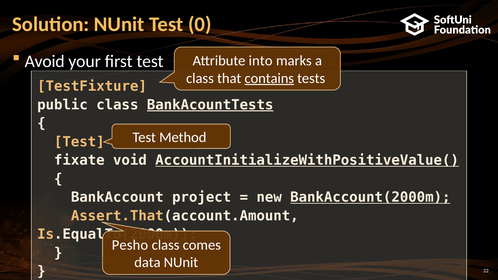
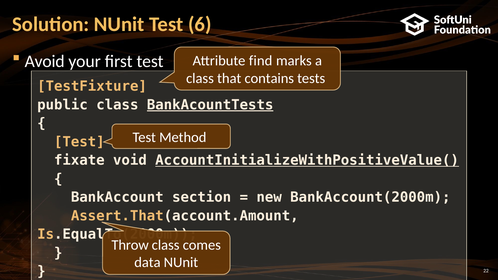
0: 0 -> 6 (200, 24)
into: into -> find (261, 61)
contains underline: present -> none (269, 78)
project: project -> section (202, 197)
BankAccount(2000m underline: present -> none (370, 197)
Pesho: Pesho -> Throw (130, 245)
